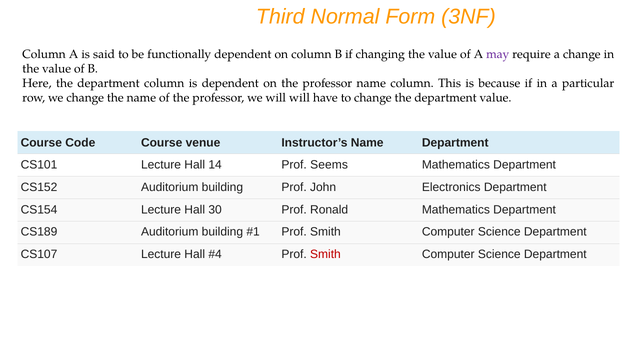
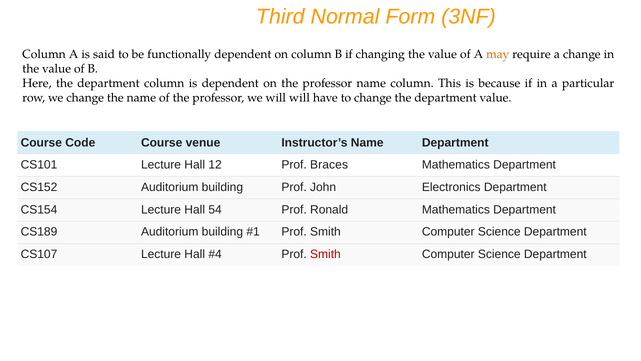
may colour: purple -> orange (498, 54)
14: 14 -> 12 (215, 164)
Seems: Seems -> Braces (329, 164)
30: 30 -> 54 (215, 209)
